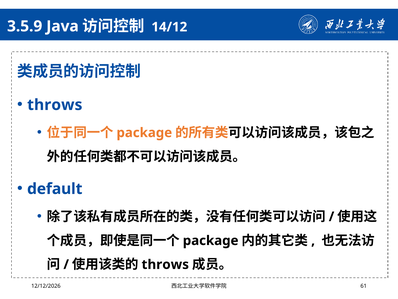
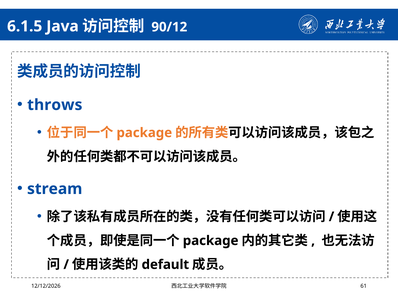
3.5.9: 3.5.9 -> 6.1.5 (25, 26)
14/12: 14/12 -> 90/12 (169, 27)
default: default -> stream (55, 189)
throws: throws -> default (165, 264)
